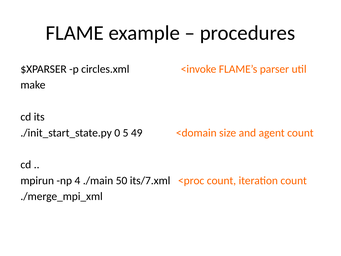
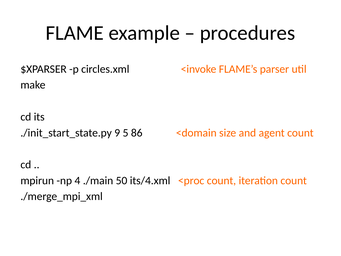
0: 0 -> 9 (117, 133)
49: 49 -> 86 (137, 133)
its/7.xml: its/7.xml -> its/4.xml (150, 180)
